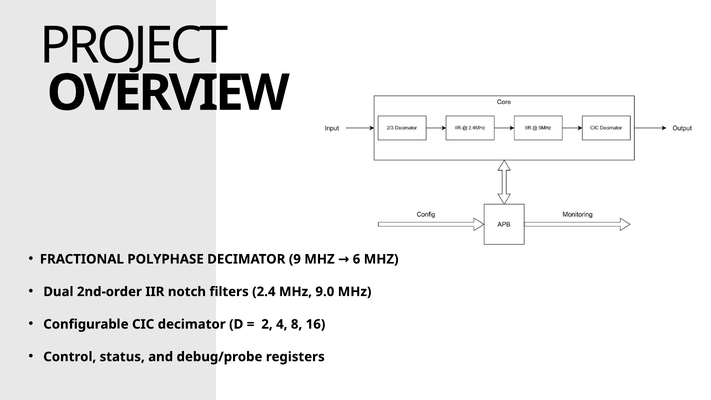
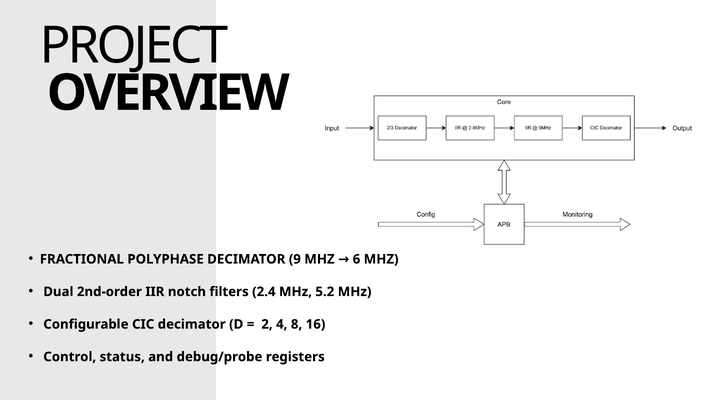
9.0: 9.0 -> 5.2 (325, 292)
